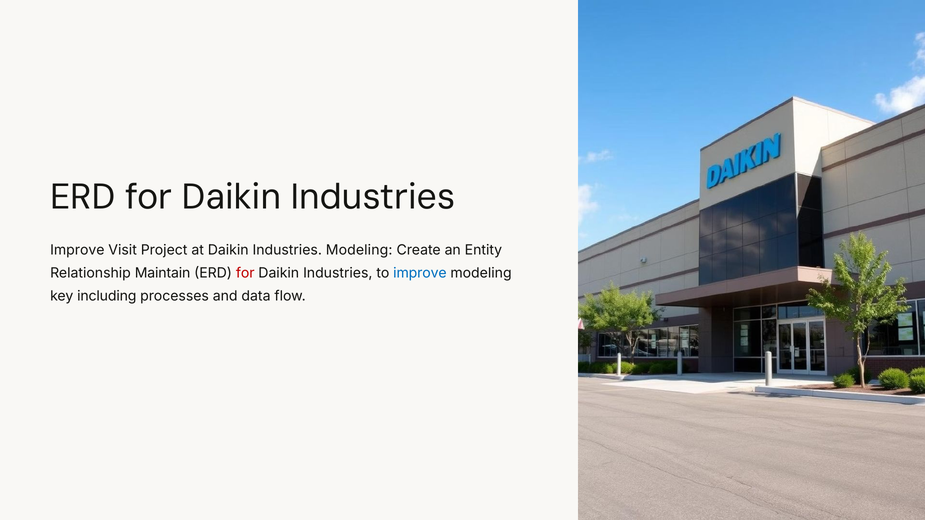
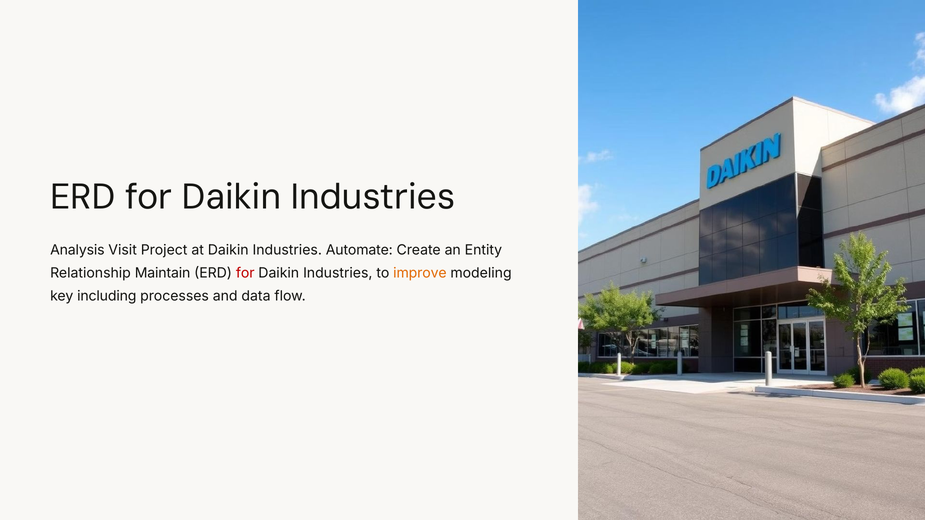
Improve: Improve -> Analysis (77, 250)
Industries Modeling: Modeling -> Automate (359, 250)
improve colour: blue -> orange (420, 273)
